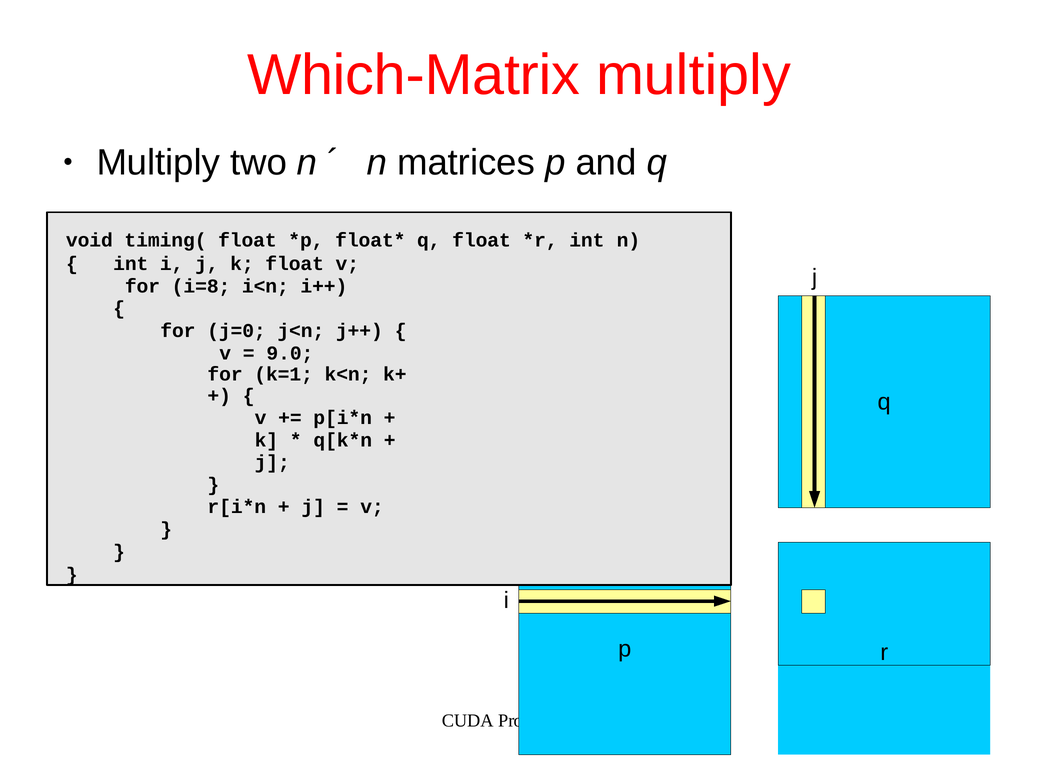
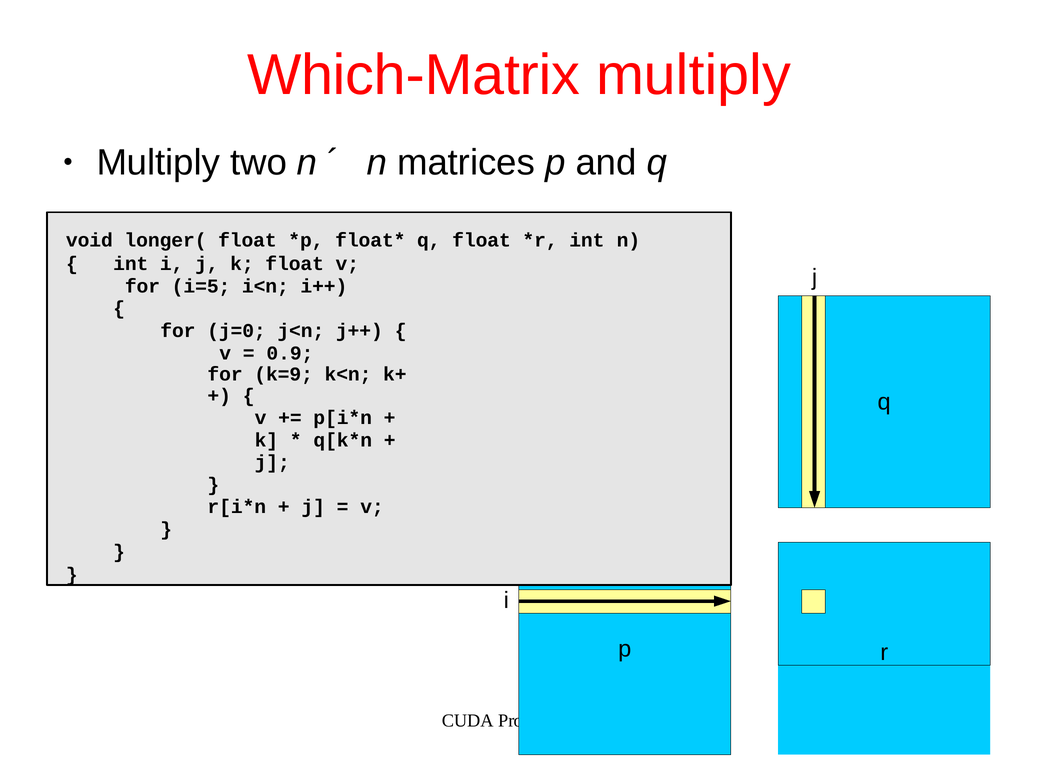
timing(: timing( -> longer( (166, 240)
i=8: i=8 -> i=5 (201, 286)
9.0: 9.0 -> 0.9 (290, 353)
k=1: k=1 -> k=9 (284, 374)
